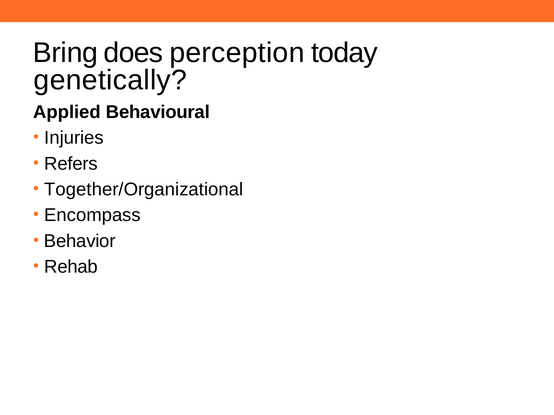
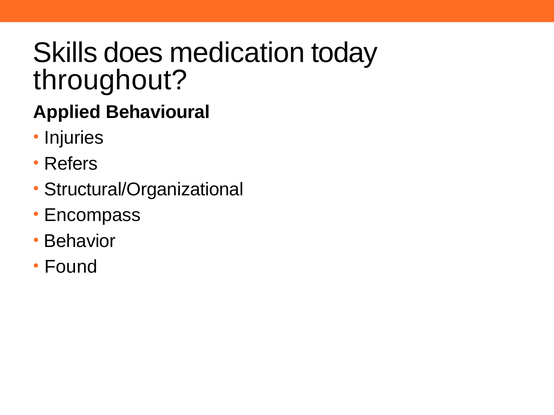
Bring: Bring -> Skills (65, 53)
perception: perception -> medication (237, 53)
genetically: genetically -> throughout (110, 80)
Together/Organizational: Together/Organizational -> Structural/Organizational (144, 190)
Rehab: Rehab -> Found (71, 267)
